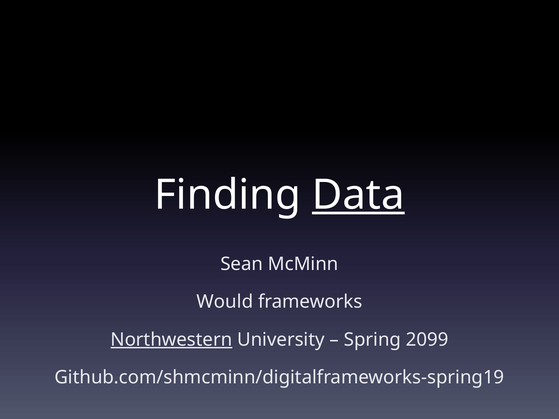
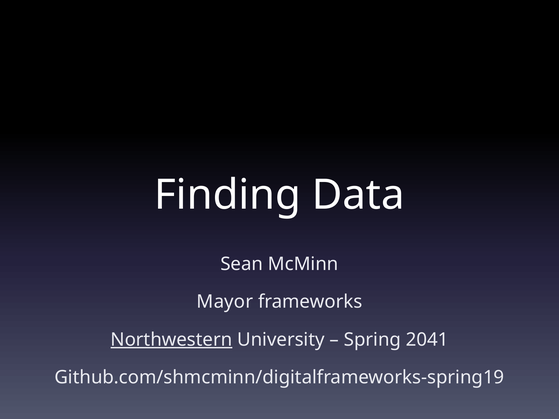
Data underline: present -> none (358, 195)
Would: Would -> Mayor (225, 302)
2099: 2099 -> 2041 (427, 340)
